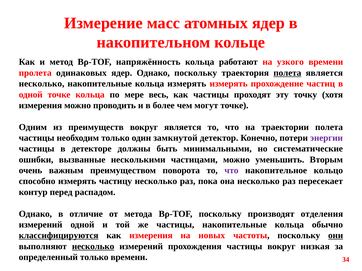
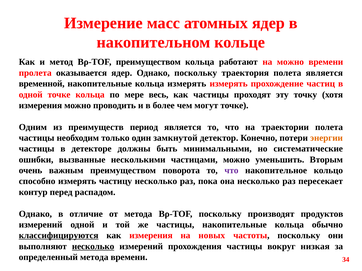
Bρ-TOF напряжённость: напряжённость -> преимуществом (148, 62)
на узкого: узкого -> можно (290, 62)
одинаковых: одинаковых -> оказывается (82, 73)
полета underline: present -> none (287, 73)
несколько: несколько -> временной (42, 84)
преимуществ вокруг: вокруг -> период (144, 127)
энергии colour: purple -> orange (327, 138)
отделения: отделения -> продуктов (322, 214)
они underline: present -> none (336, 236)
определенный только: только -> метода (94, 258)
